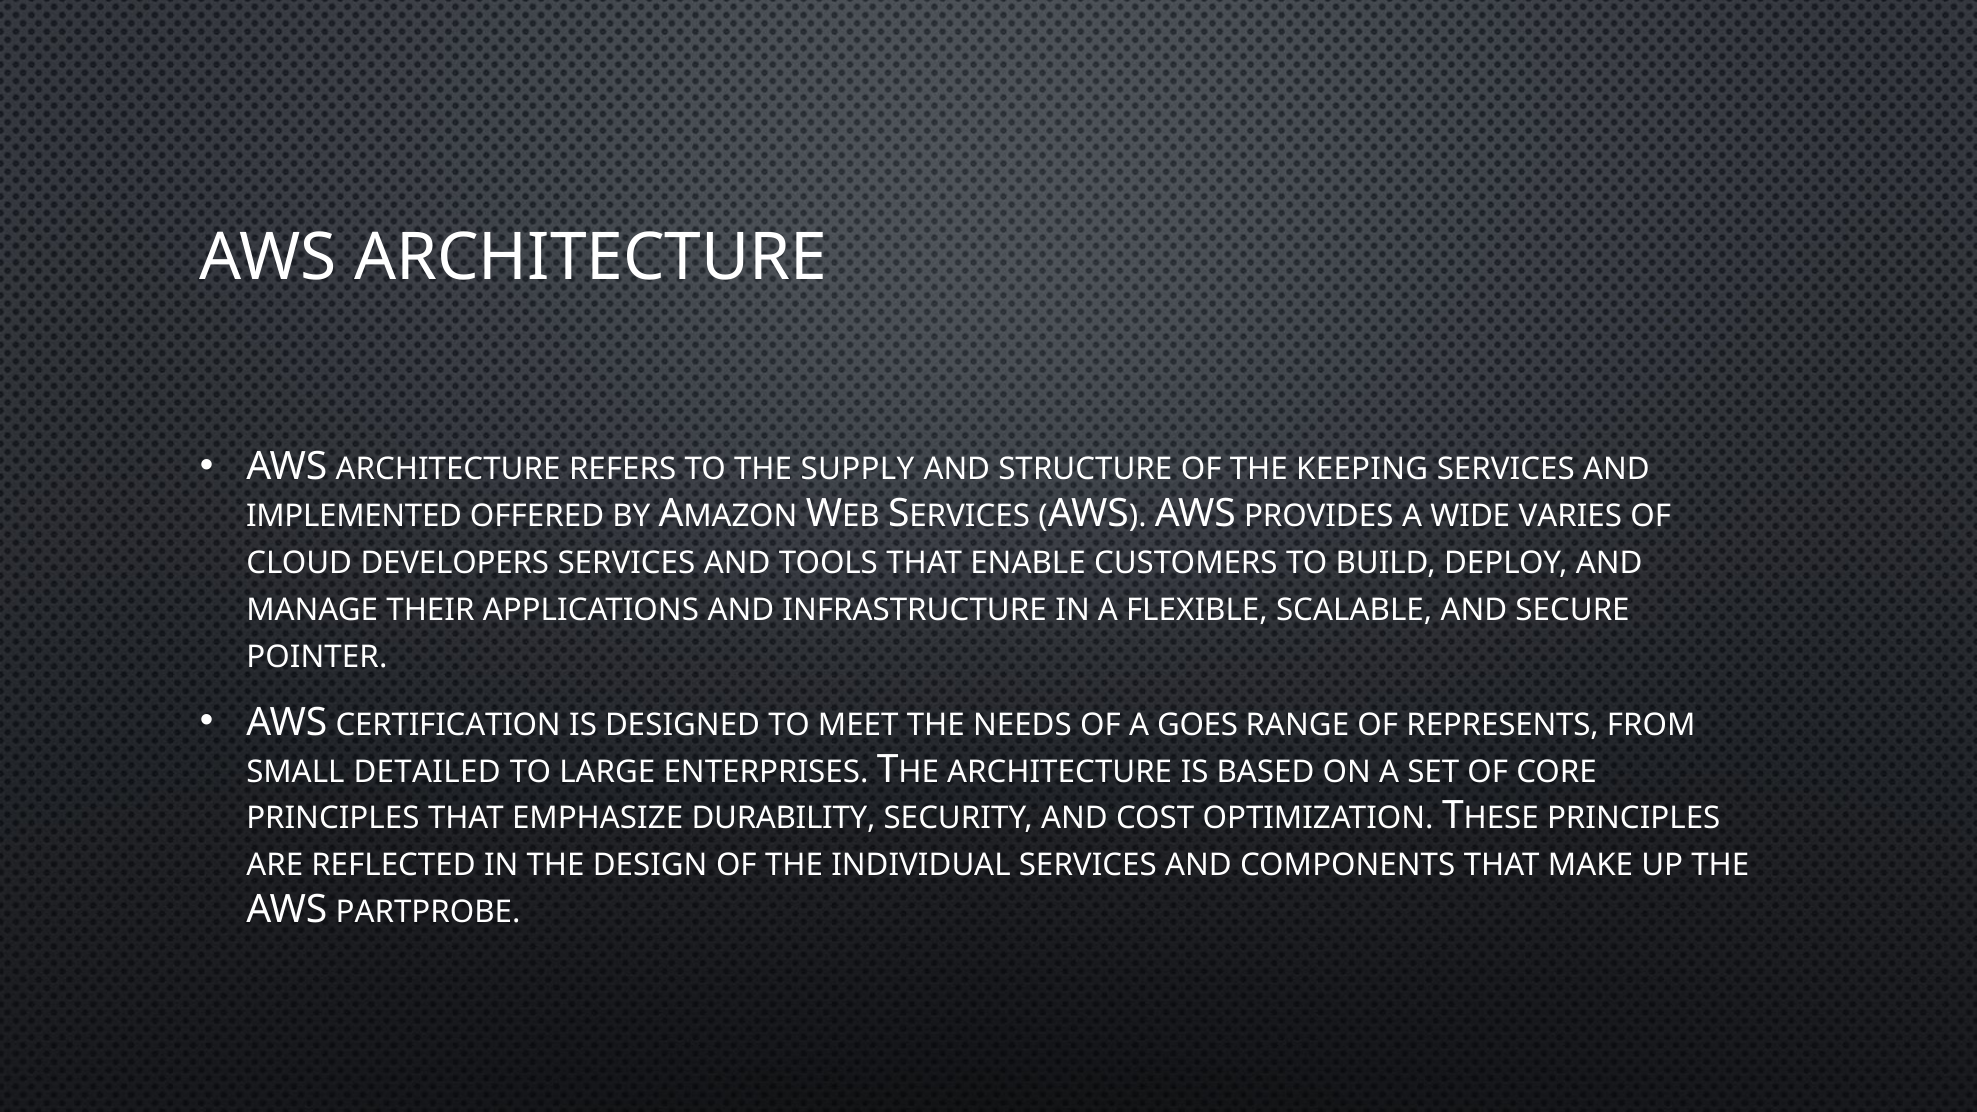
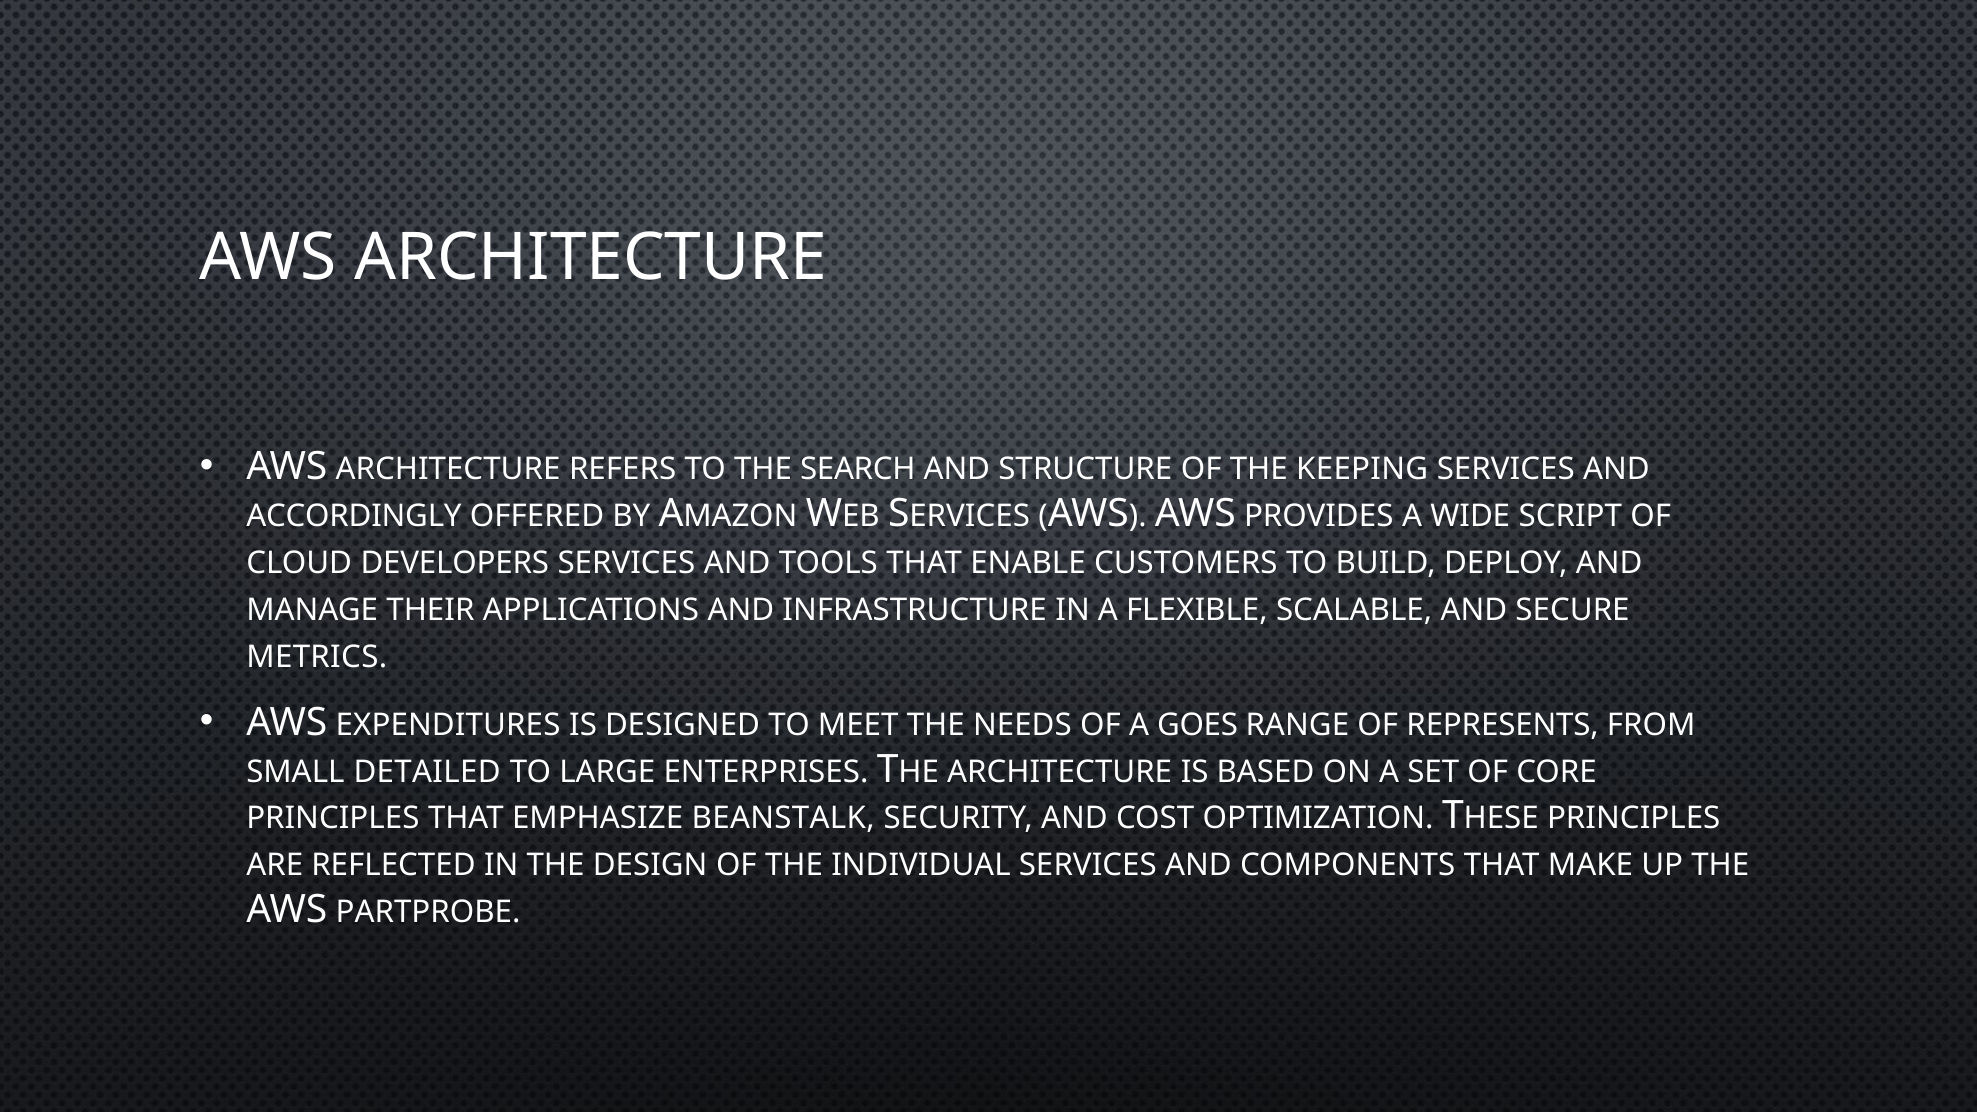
SUPPLY: SUPPLY -> SEARCH (858, 470)
IMPLEMENTED: IMPLEMENTED -> ACCORDINGLY (354, 517)
VARIES: VARIES -> SCRIPT (1570, 517)
POINTER: POINTER -> METRICS (317, 657)
CERTIFICATION: CERTIFICATION -> EXPENDITURES (448, 725)
DURABILITY: DURABILITY -> BEANSTALK (783, 819)
